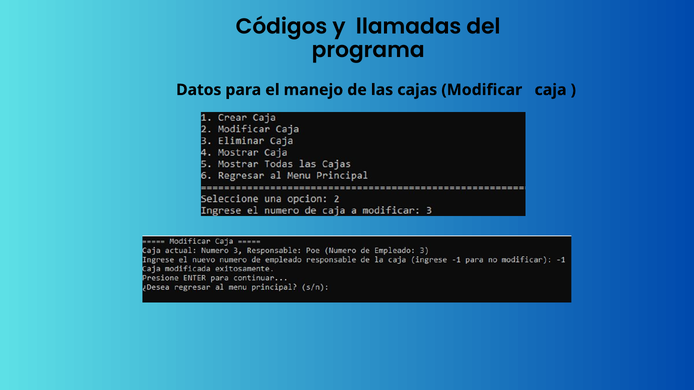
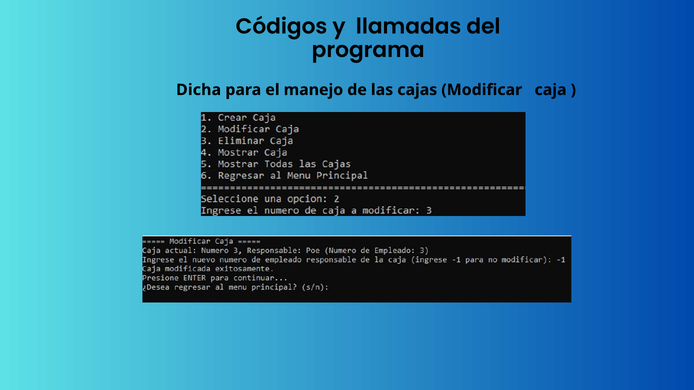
Datos: Datos -> Dicha (199, 90)
